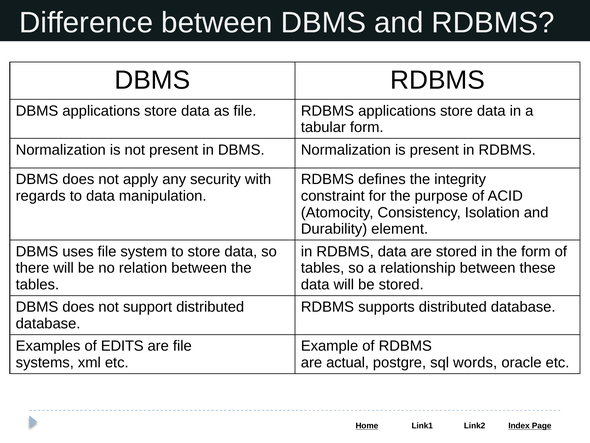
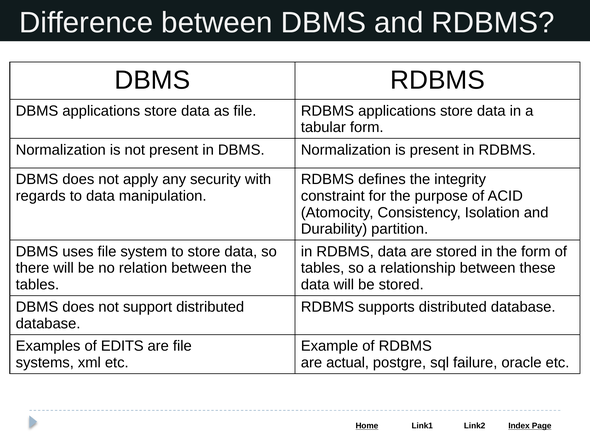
element: element -> partition (400, 229)
words: words -> failure (475, 362)
